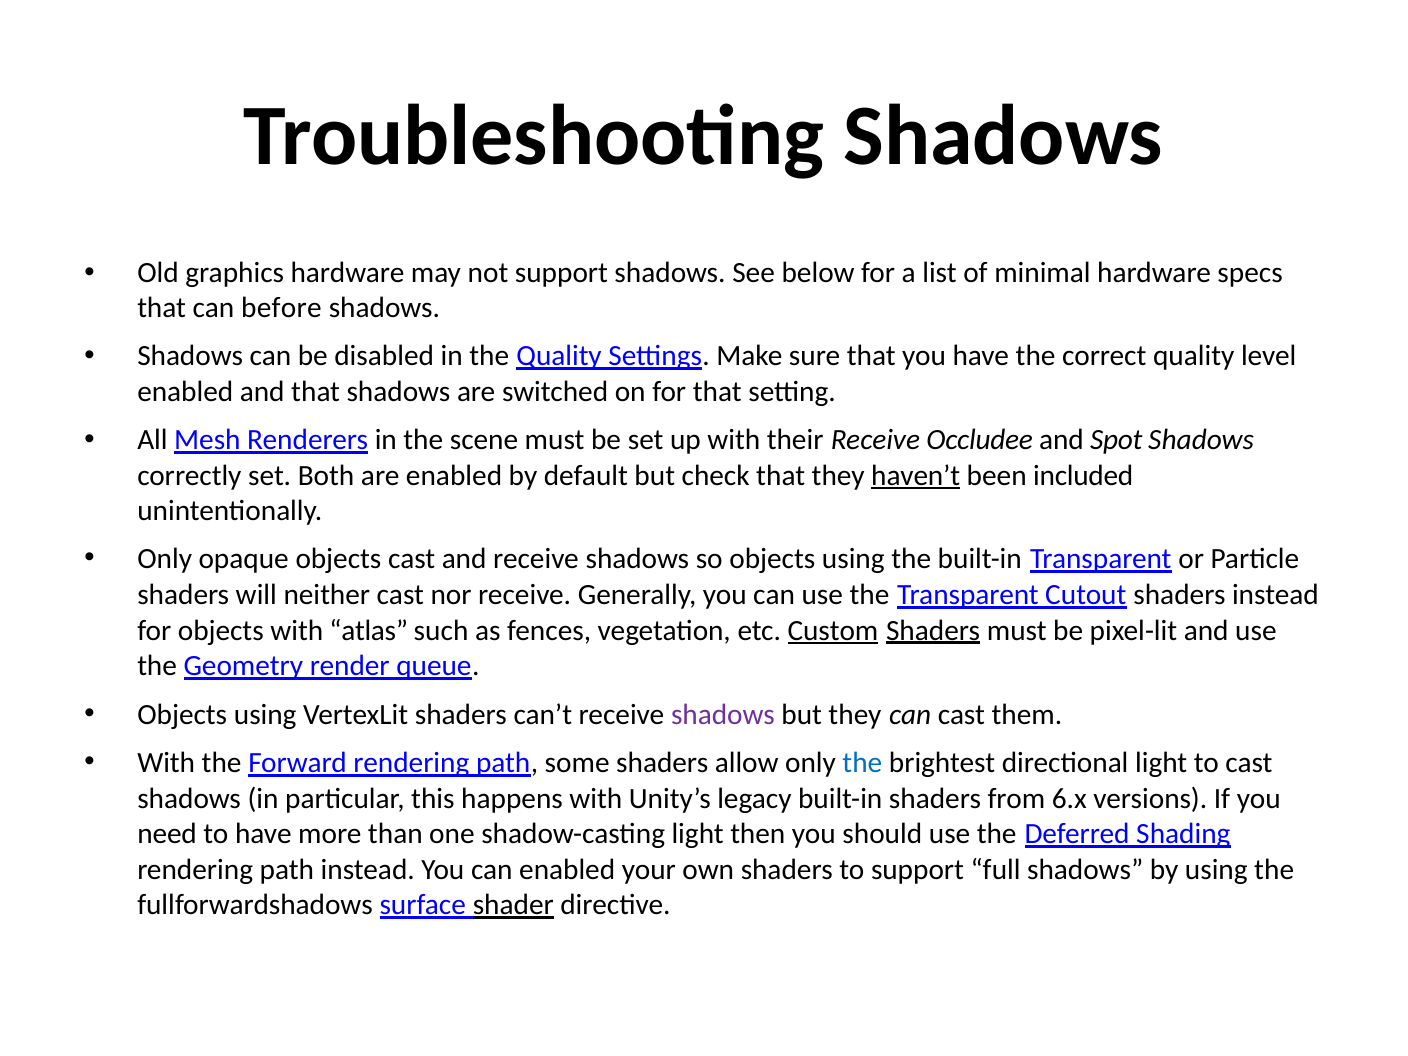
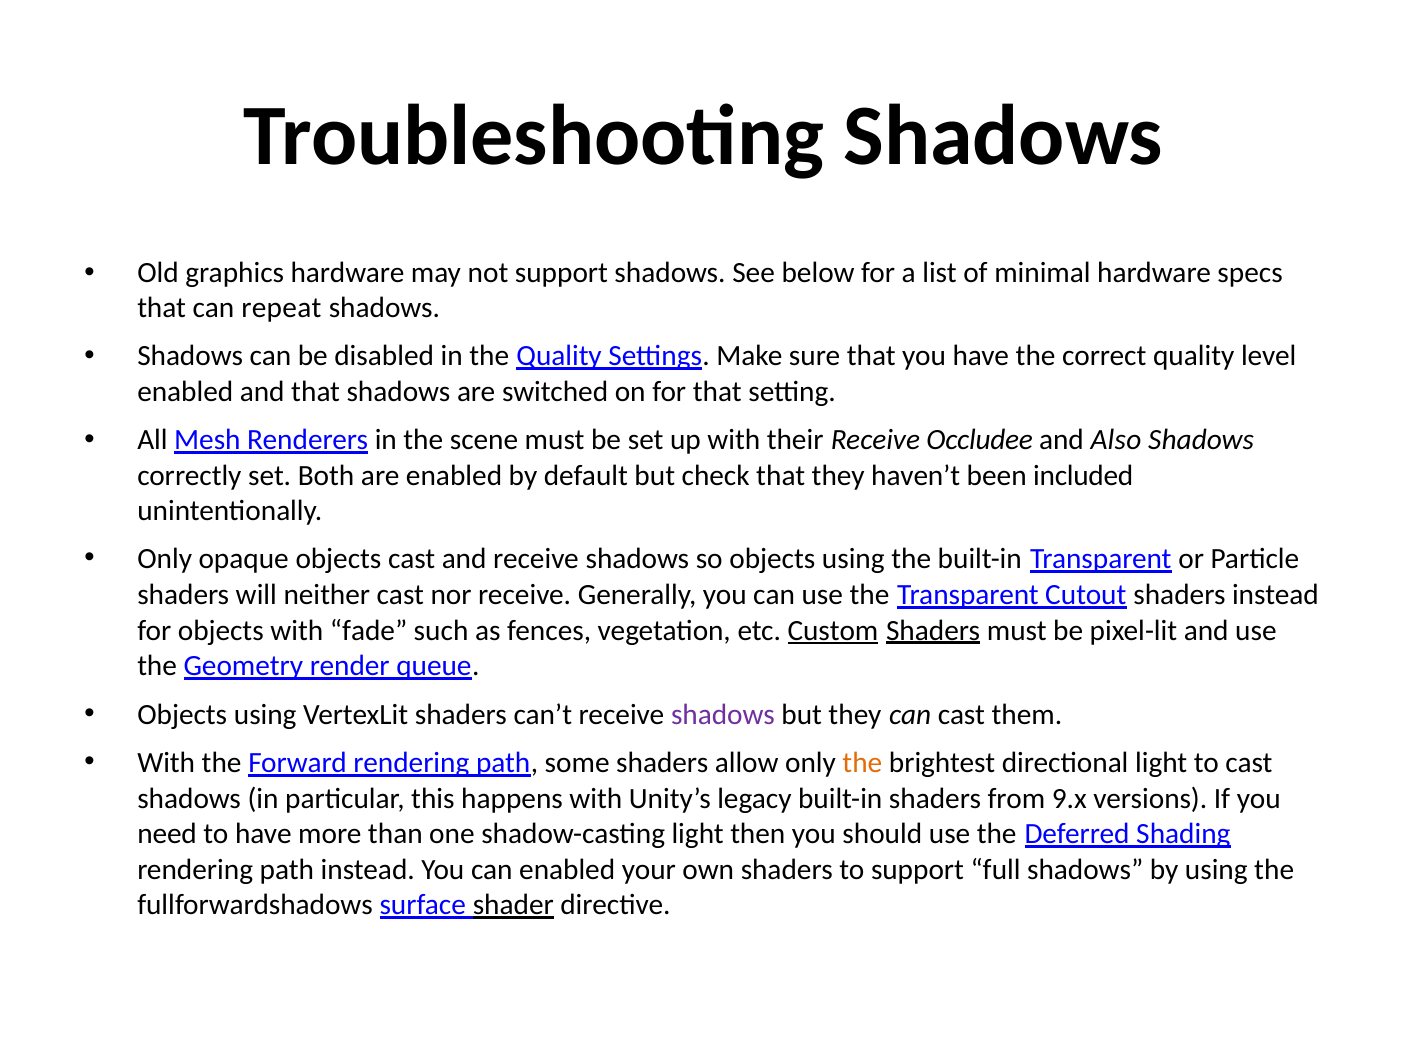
before: before -> repeat (281, 308)
Spot: Spot -> Also (1116, 440)
haven’t underline: present -> none (916, 476)
atlas: atlas -> fade (369, 630)
the colour: blue -> orange (862, 762)
6.x: 6.x -> 9.x (1069, 798)
